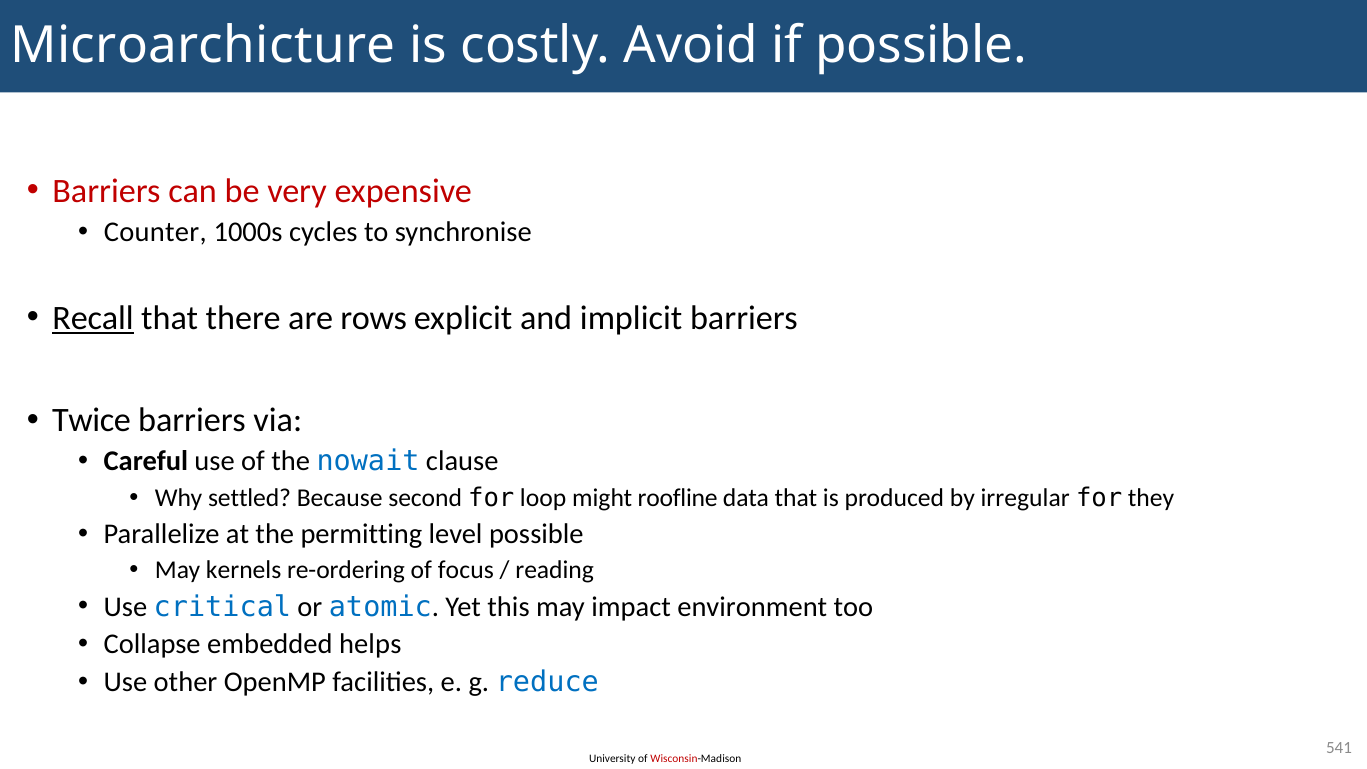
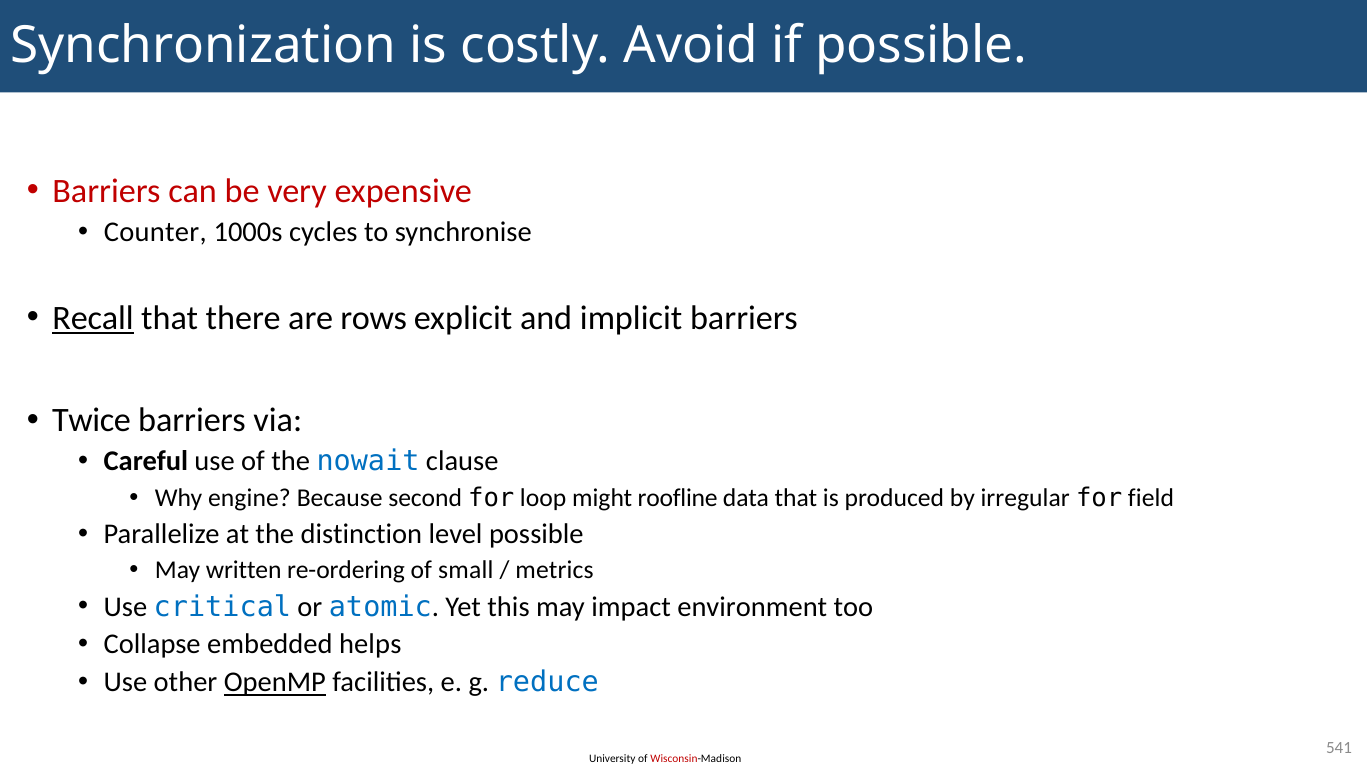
Microarchicture: Microarchicture -> Synchronization (203, 46)
settled: settled -> engine (249, 498)
they: they -> field (1151, 498)
permitting: permitting -> distinction (361, 534)
kernels: kernels -> written (244, 570)
focus: focus -> small (466, 570)
reading: reading -> metrics (555, 570)
OpenMP underline: none -> present (275, 682)
